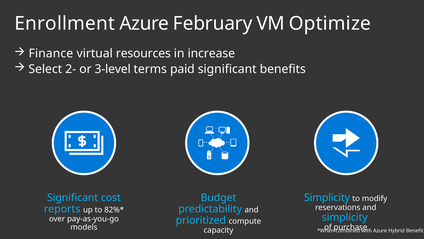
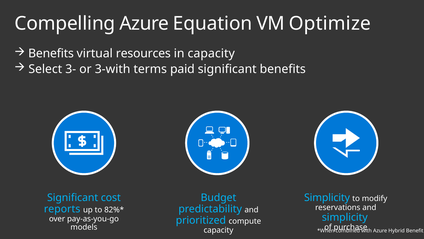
Enrollment: Enrollment -> Compelling (65, 23)
February: February -> Equation (213, 23)
Finance: Finance -> Benefits (51, 53)
in increase: increase -> capacity (211, 53)
2-: 2- -> 3- (71, 69)
3-level: 3-level -> 3-with (113, 69)
